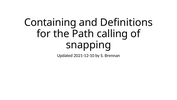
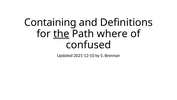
the underline: none -> present (61, 34)
calling: calling -> where (112, 34)
snapping: snapping -> confused (88, 45)
